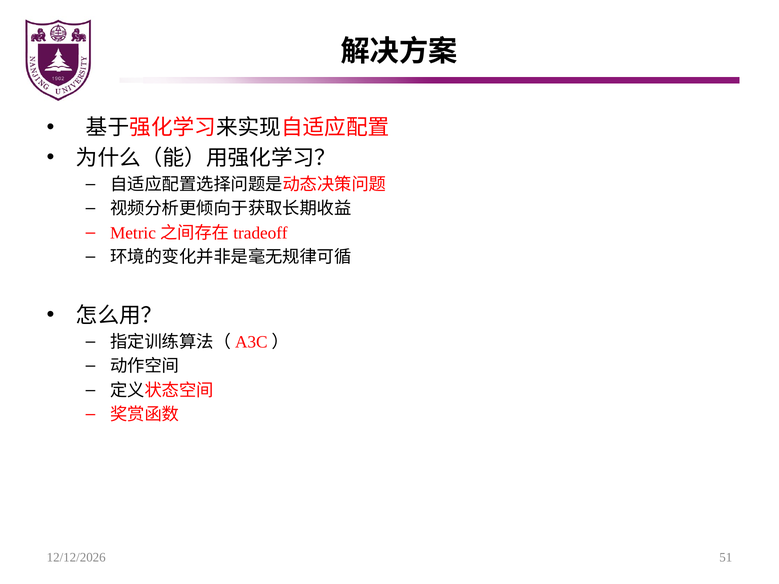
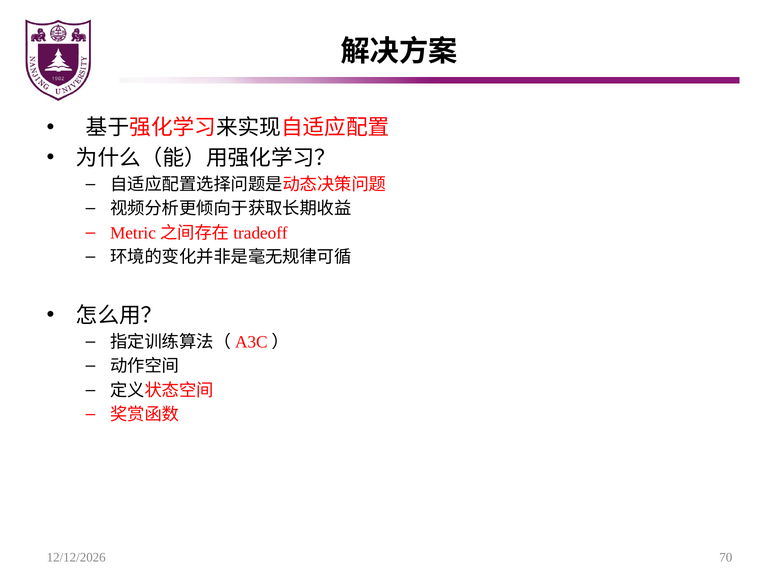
51: 51 -> 70 (726, 558)
